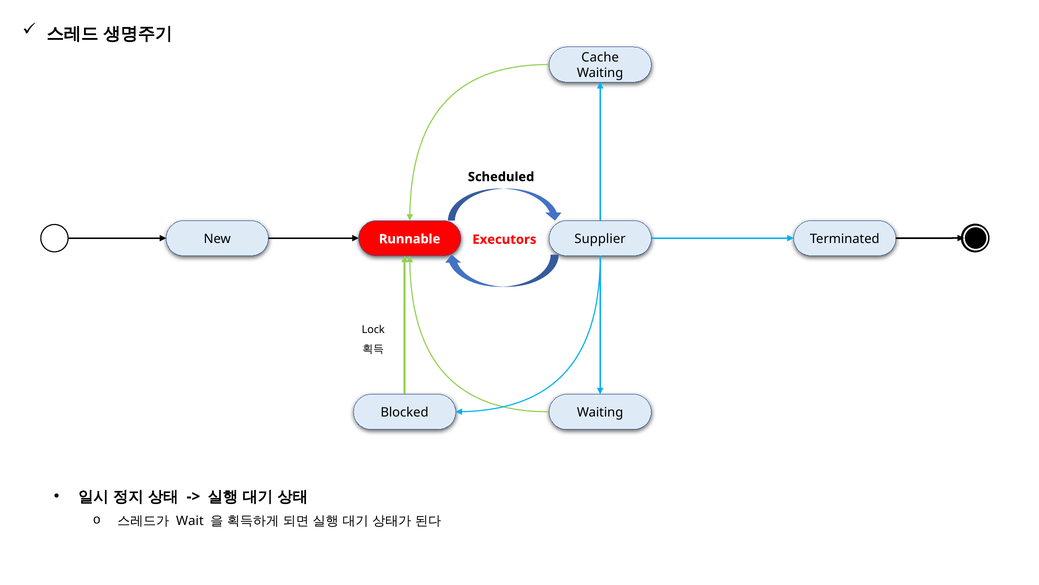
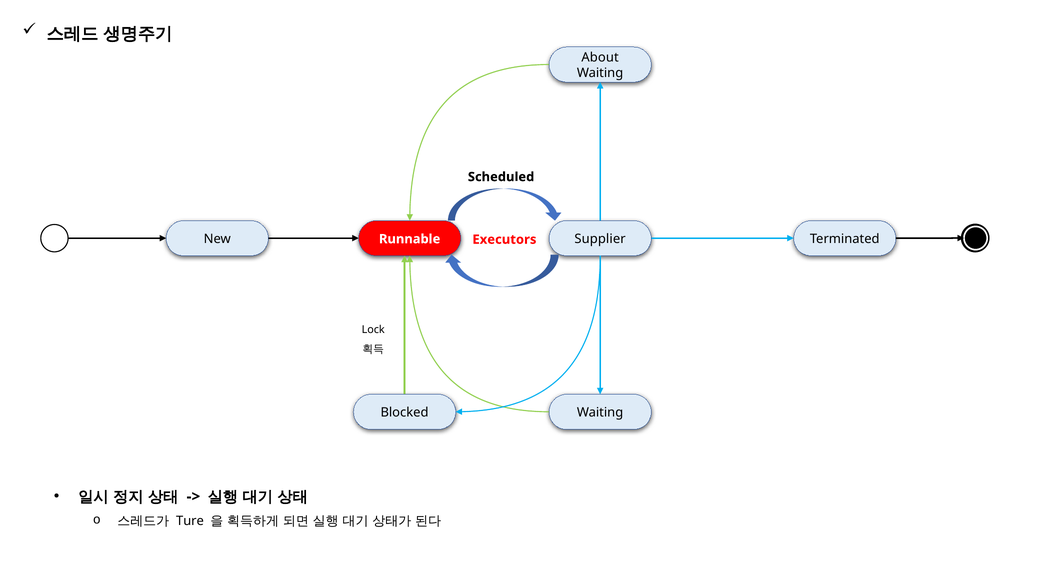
Cache: Cache -> About (600, 58)
Wait: Wait -> Ture (190, 521)
